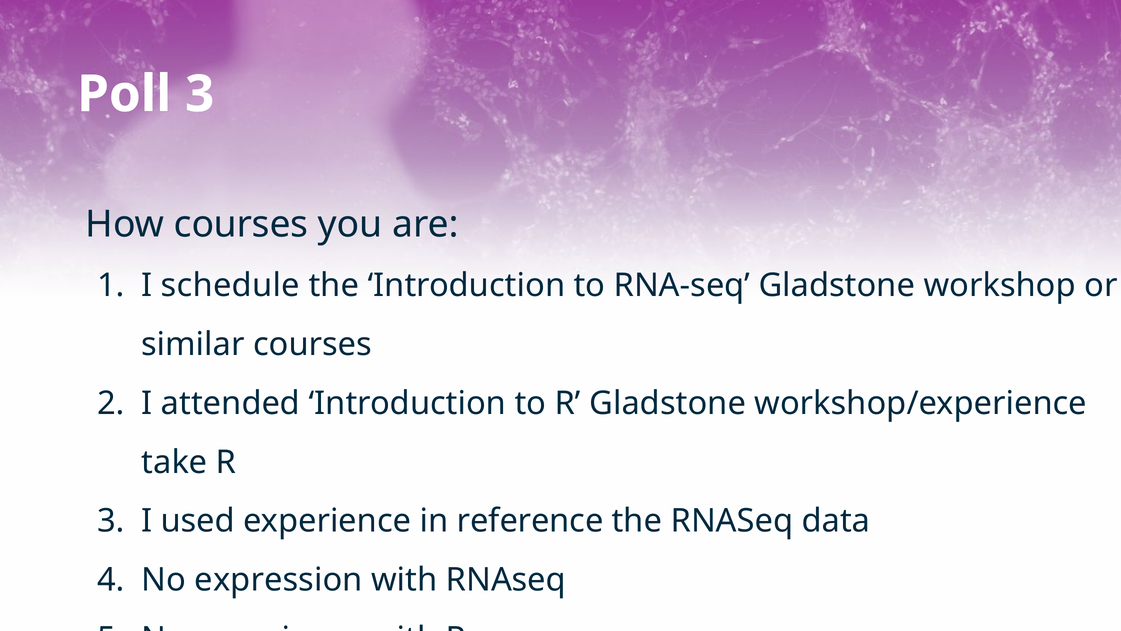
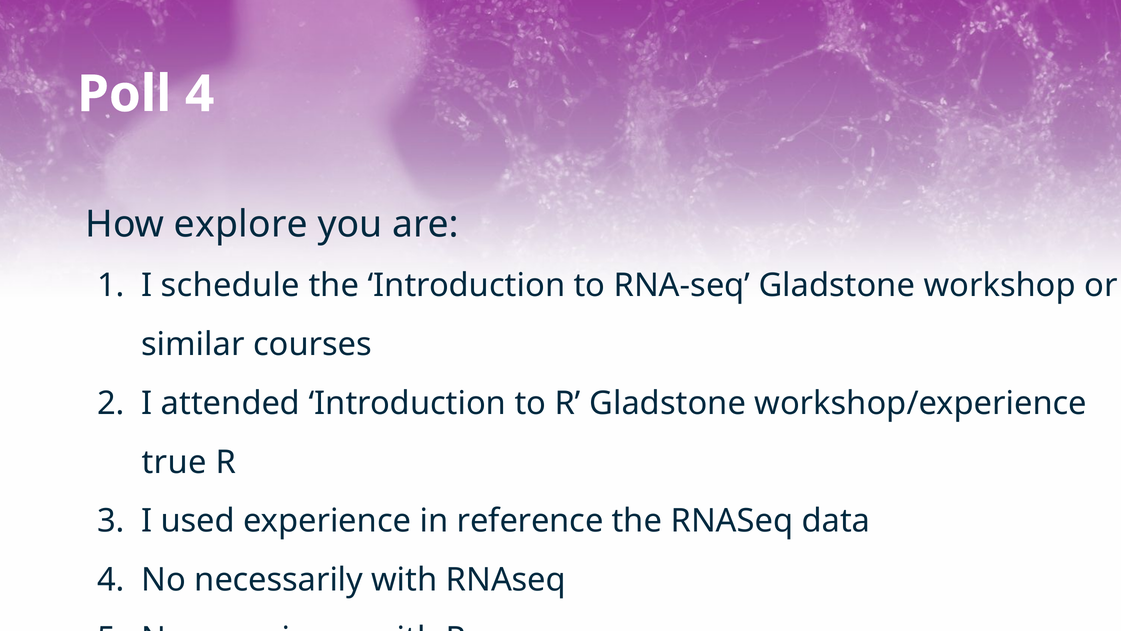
Poll 3: 3 -> 4 (200, 94)
How courses: courses -> explore (241, 224)
take: take -> true (174, 462)
expression: expression -> necessarily (279, 580)
